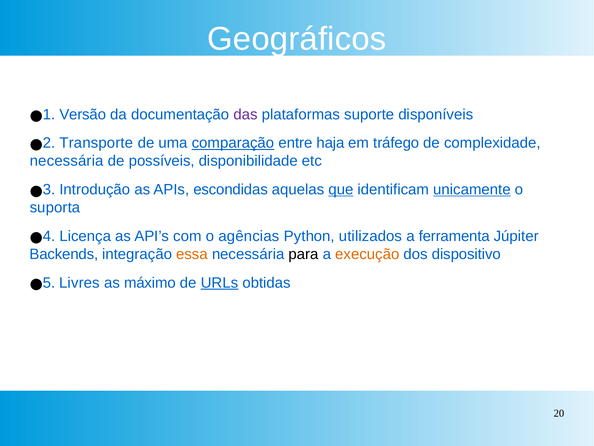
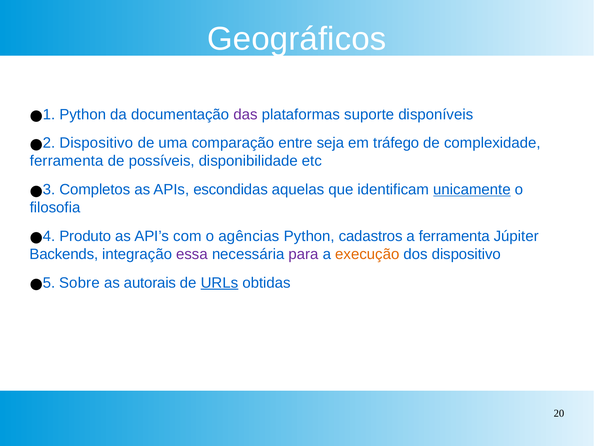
Versão: Versão -> Python (83, 114)
Transporte: Transporte -> Dispositivo (96, 143)
comparação underline: present -> none (233, 143)
haja: haja -> seja (330, 143)
necessária: necessária -> ferramenta (67, 161)
Introdução: Introdução -> Completos (95, 189)
que underline: present -> none (341, 189)
suporta: suporta -> filosofia (55, 207)
Licença: Licença -> Produto (85, 236)
utilizados: utilizados -> cadastros (371, 236)
essa colour: orange -> purple (192, 254)
para colour: black -> purple (304, 254)
Livres: Livres -> Sobre (79, 282)
máximo: máximo -> autorais (150, 282)
